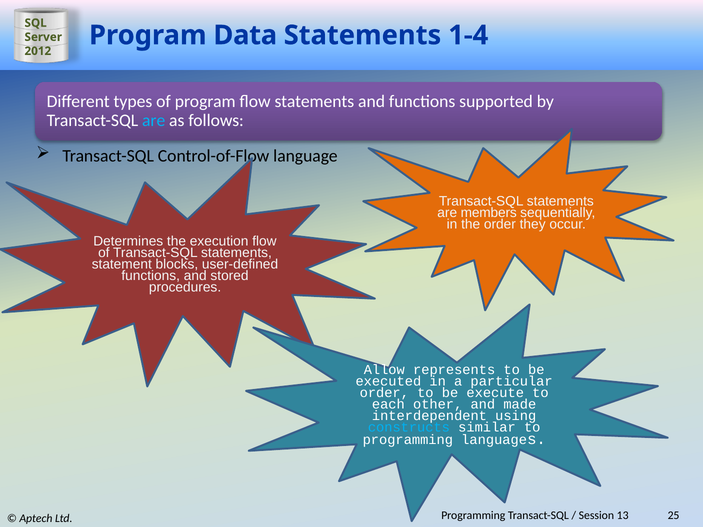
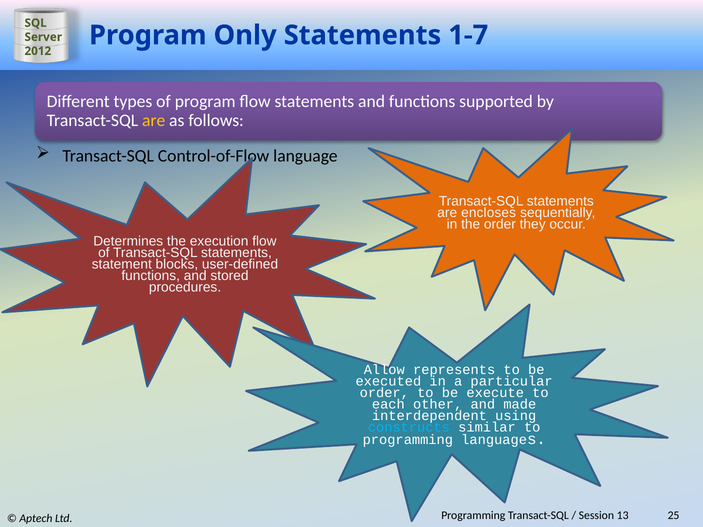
Data: Data -> Only (245, 35)
1-4: 1-4 -> 1-7 (468, 35)
are colour: light blue -> yellow (154, 121)
members: members -> encloses (489, 213)
